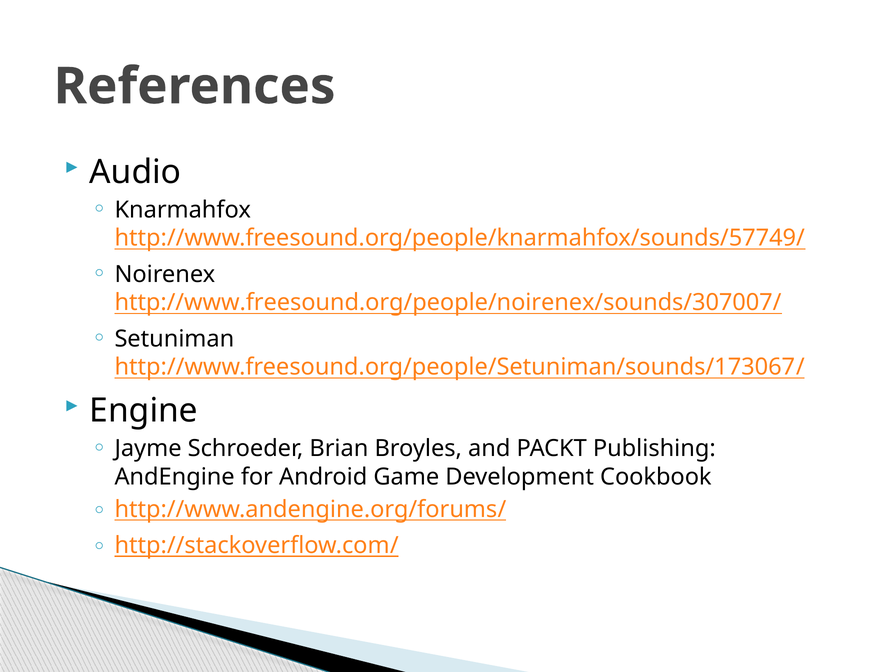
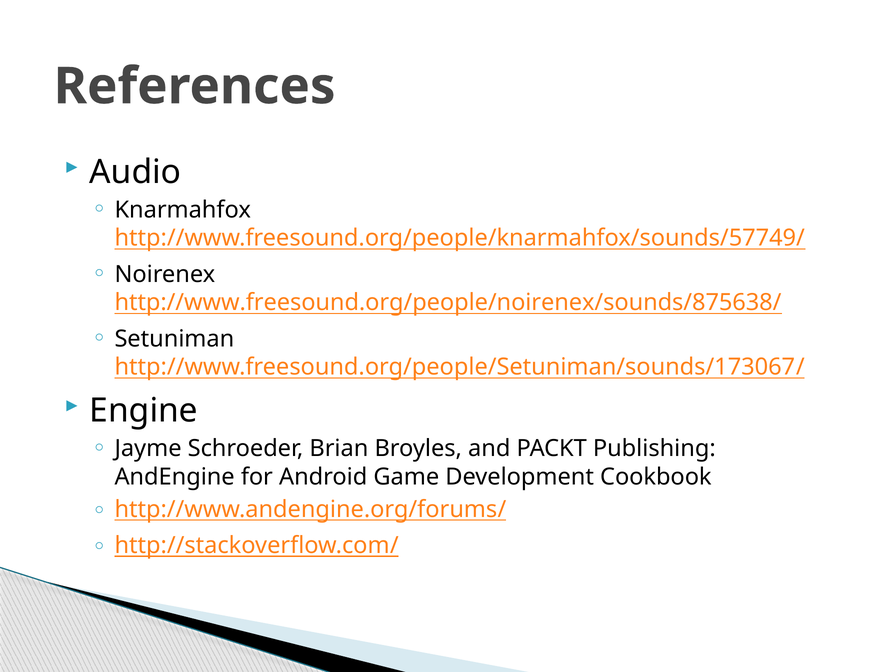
http://www.freesound.org/people/noirenex/sounds/307007/: http://www.freesound.org/people/noirenex/sounds/307007/ -> http://www.freesound.org/people/noirenex/sounds/875638/ (448, 303)
